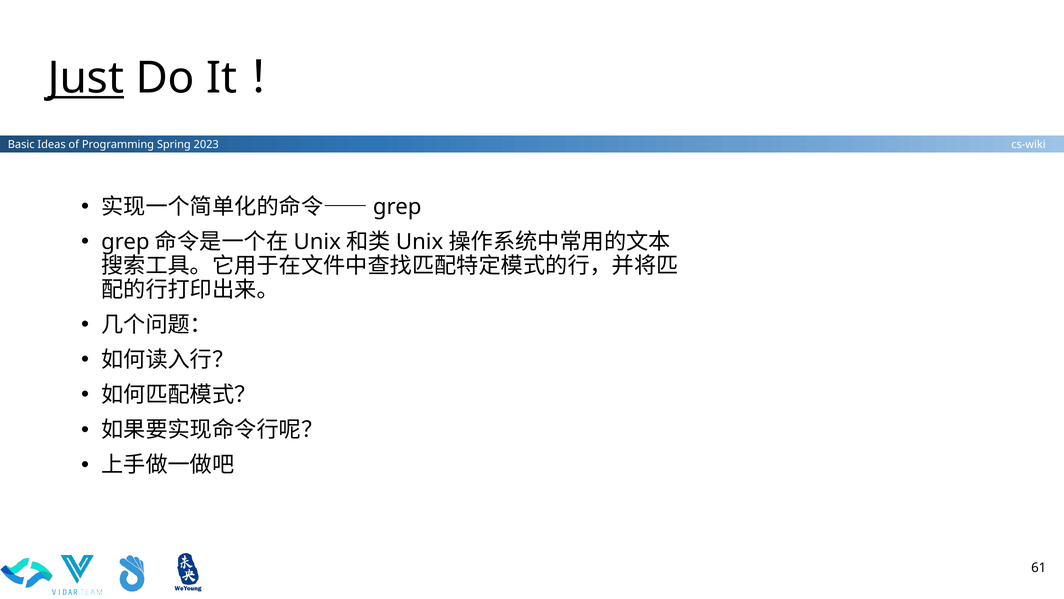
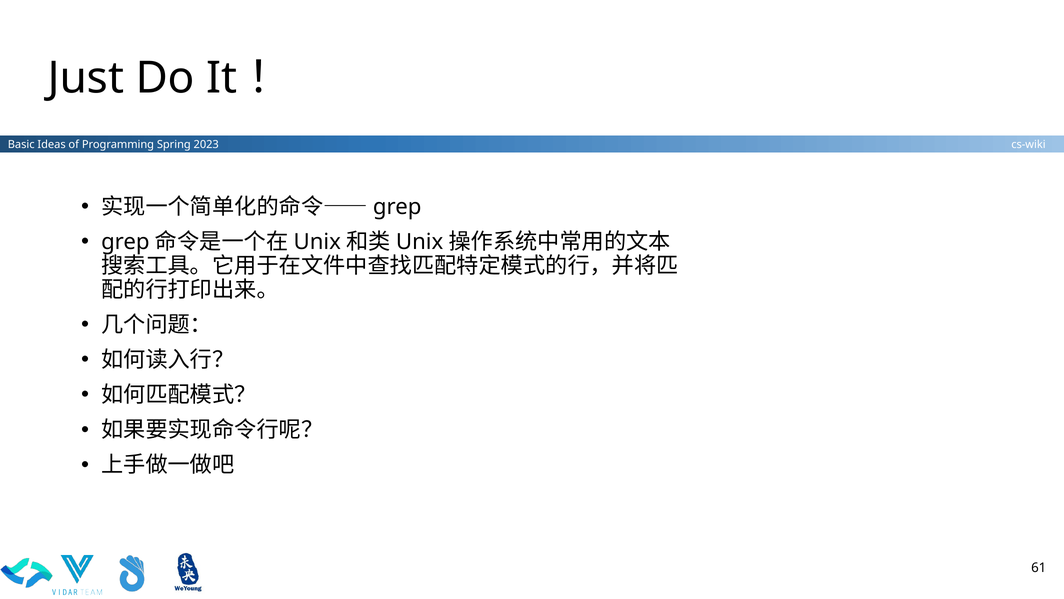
Just underline: present -> none (86, 78)
